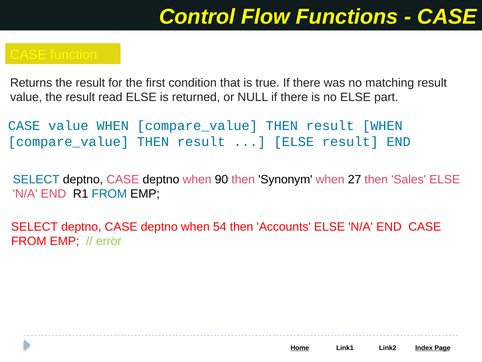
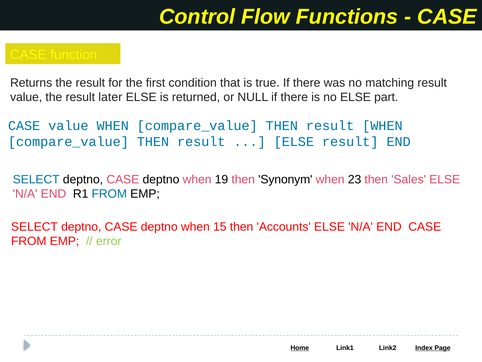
read: read -> later (110, 97)
90: 90 -> 19 (222, 179)
27: 27 -> 23 (355, 179)
54: 54 -> 15 (220, 226)
